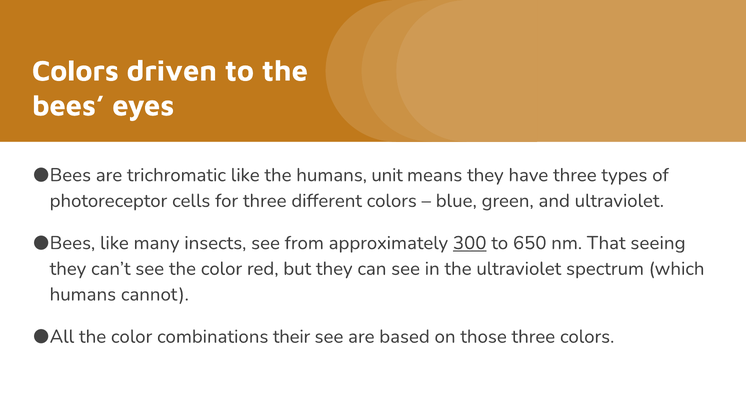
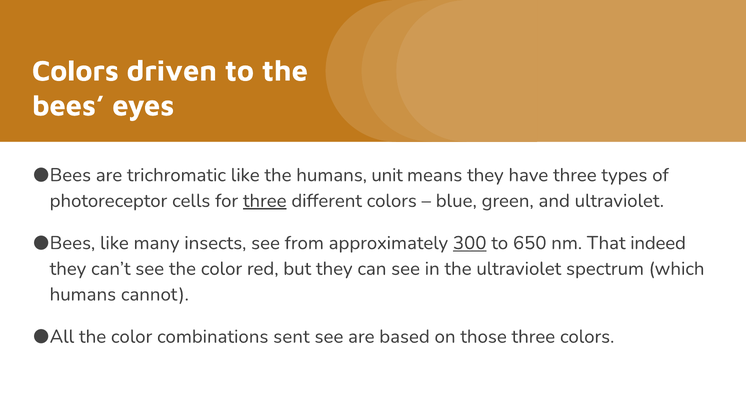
three underline: none -> present (265, 201)
seeing: seeing -> indeed (658, 243)
their: their -> sent (291, 337)
